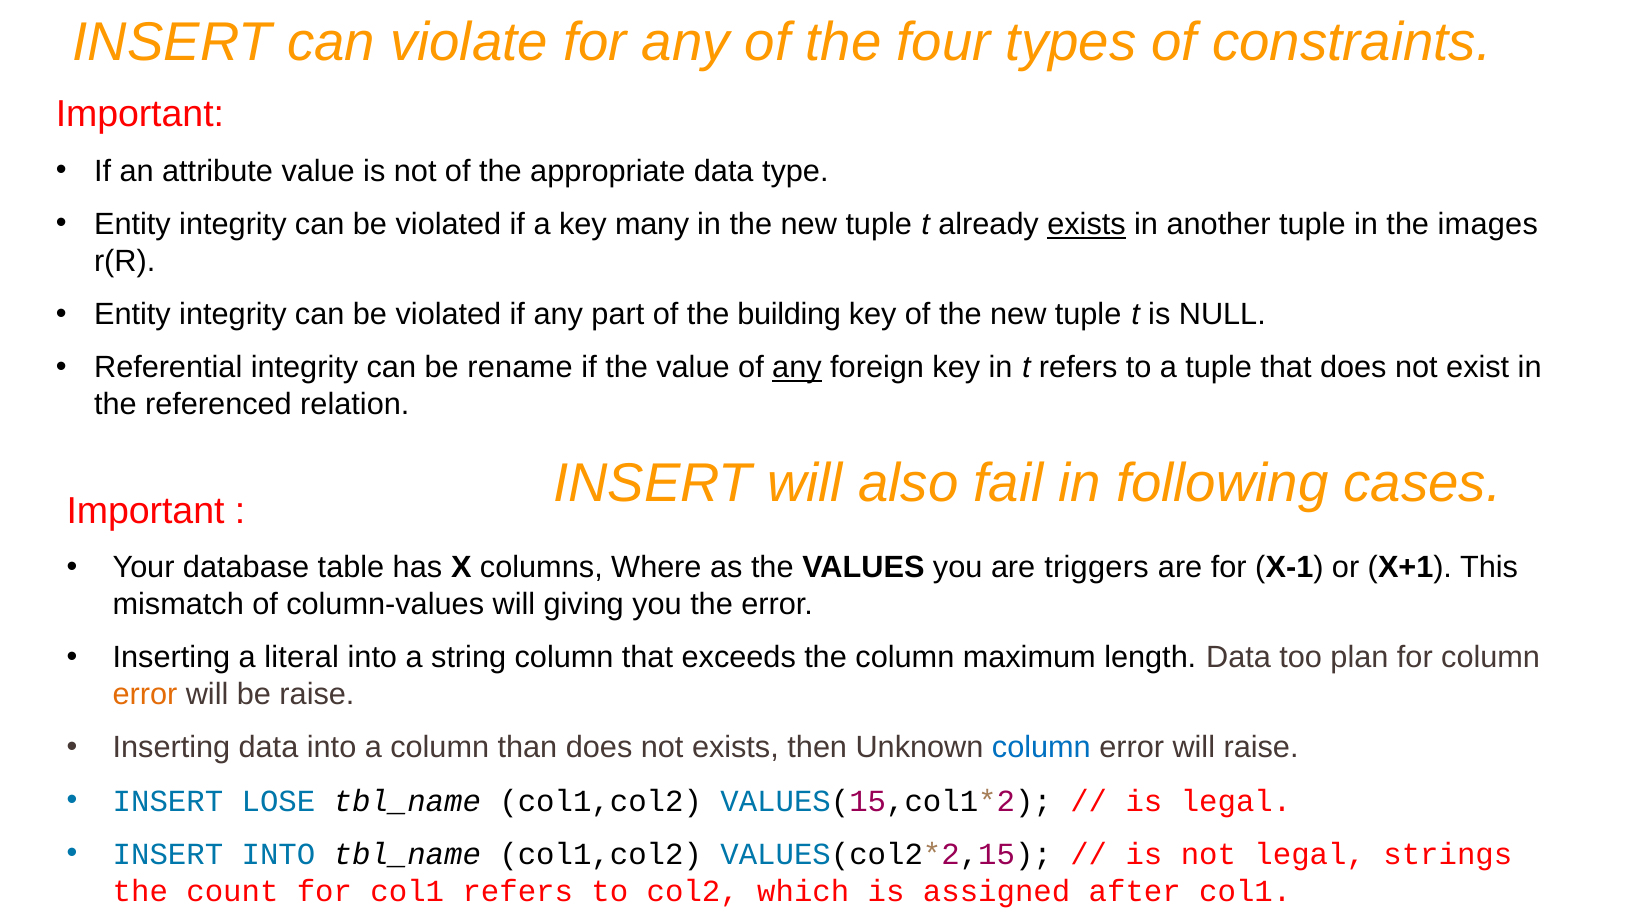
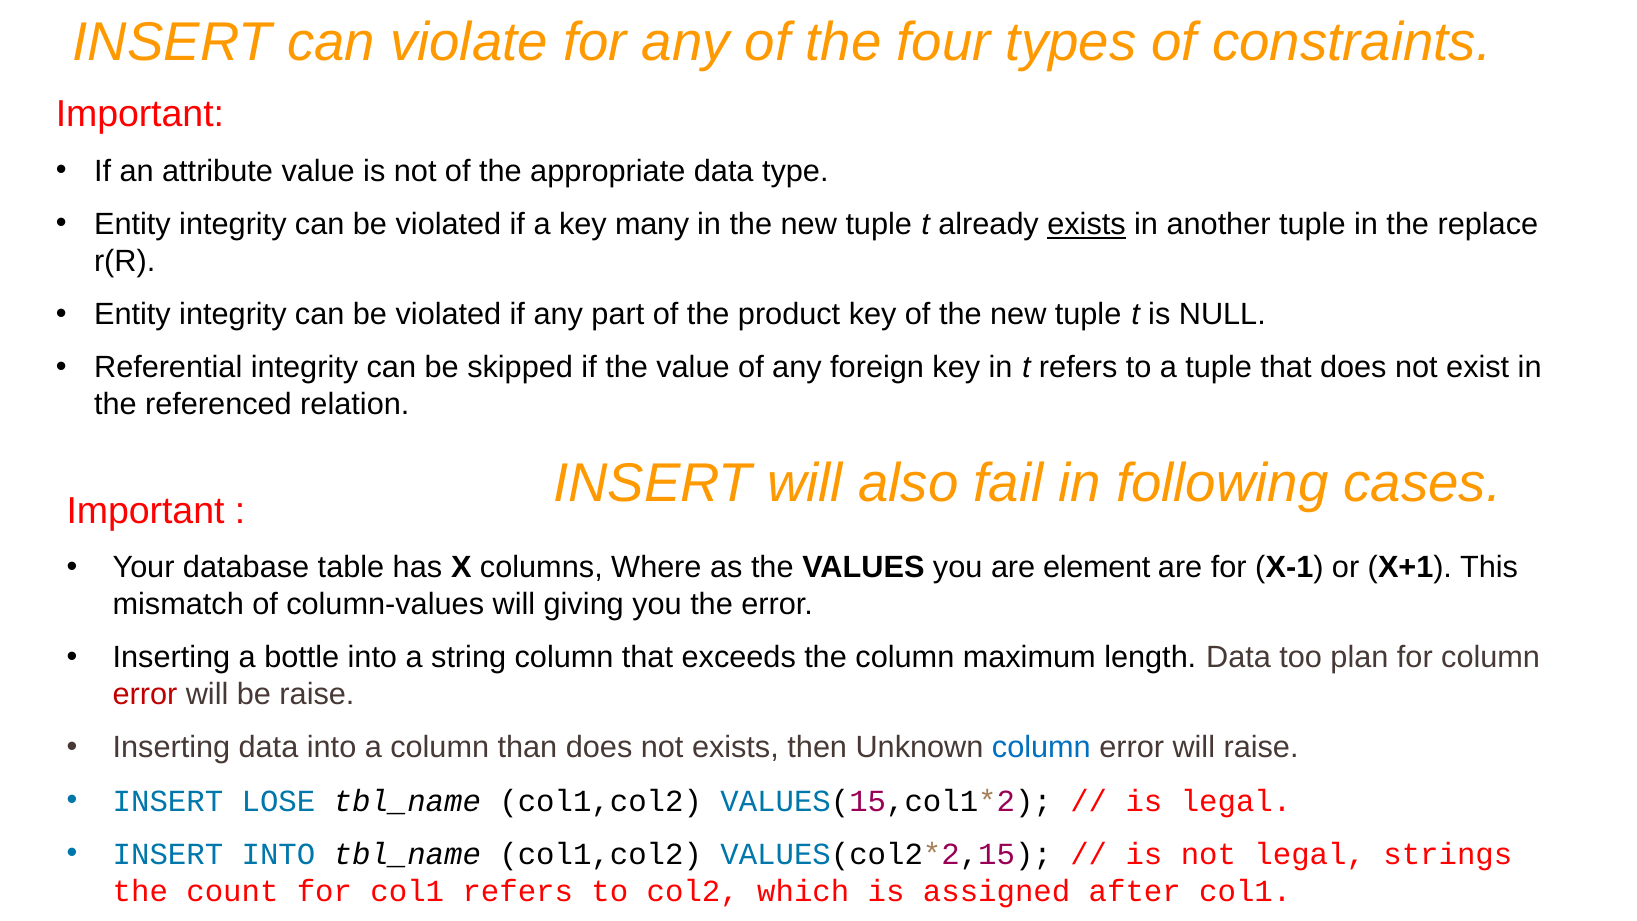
images: images -> replace (1488, 224)
building: building -> product (789, 314)
rename: rename -> skipped (520, 368)
any underline: present -> none (797, 368)
triggers: triggers -> element (1097, 568)
literal: literal -> bottle (302, 658)
error colour: orange -> red (145, 695)
